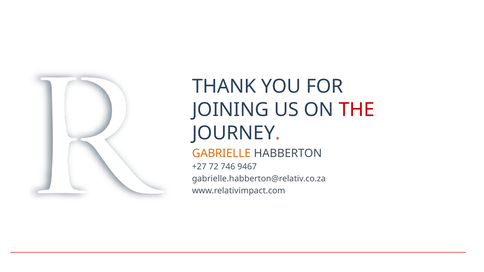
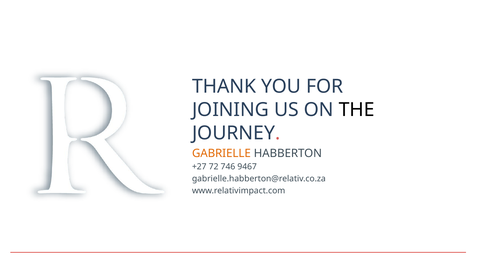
THE colour: red -> black (357, 110)
